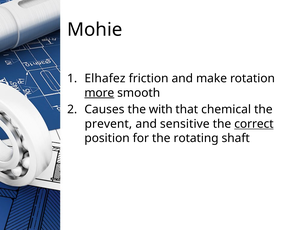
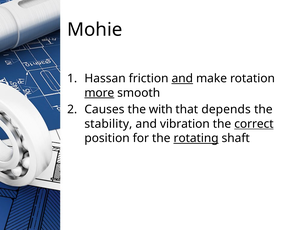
Elhafez: Elhafez -> Hassan (105, 79)
and underline: none -> present (182, 79)
chemical: chemical -> depends (226, 110)
prevent: prevent -> stability (108, 124)
sensitive: sensitive -> vibration (185, 124)
rotating underline: none -> present (196, 138)
